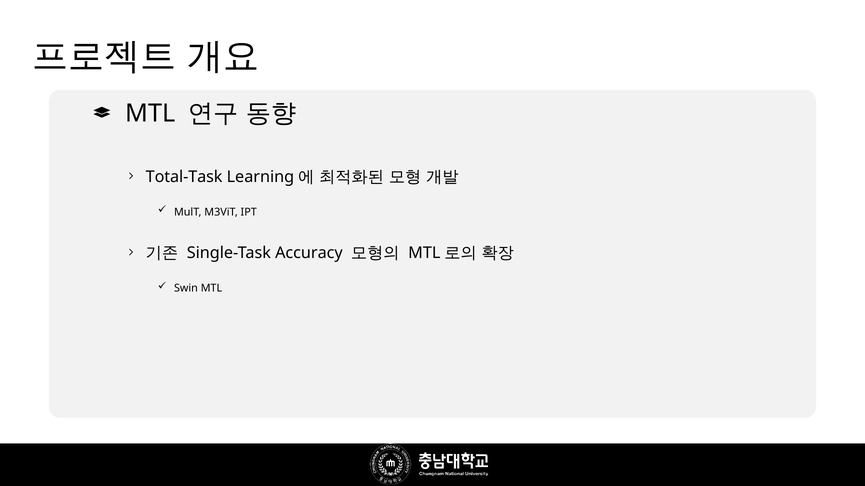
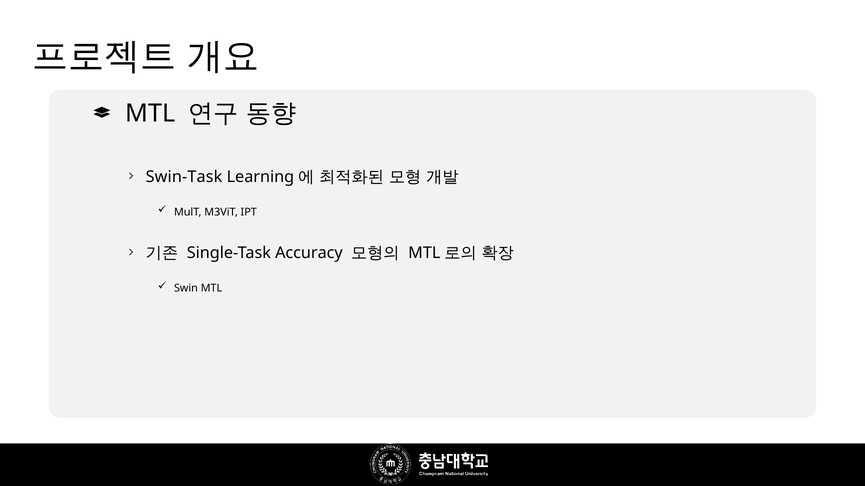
Total-Task: Total-Task -> Swin-Task (184, 177)
